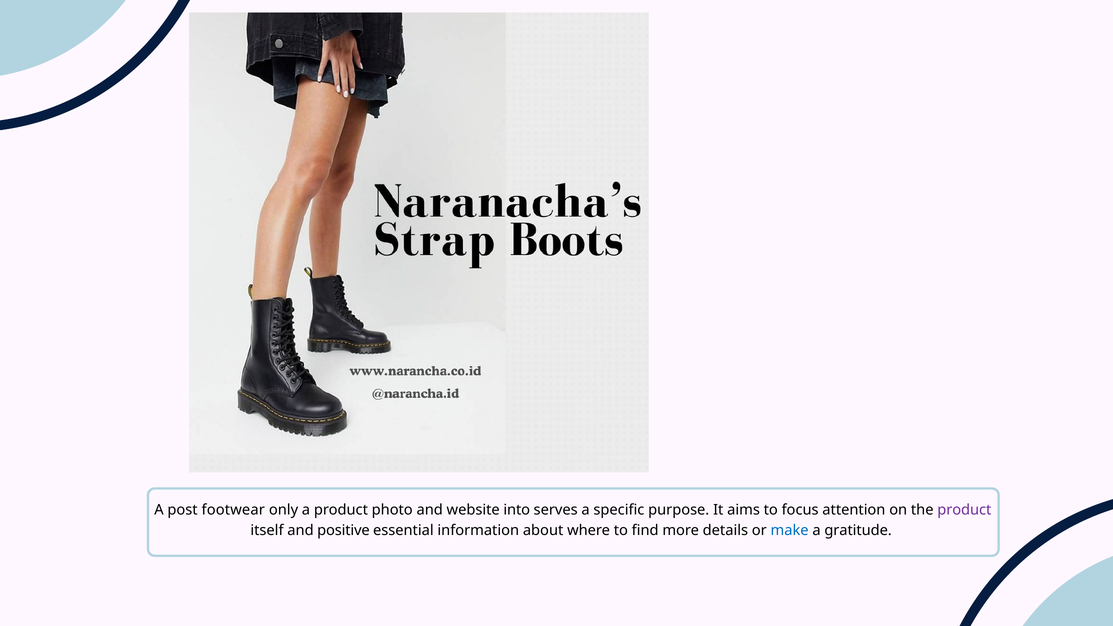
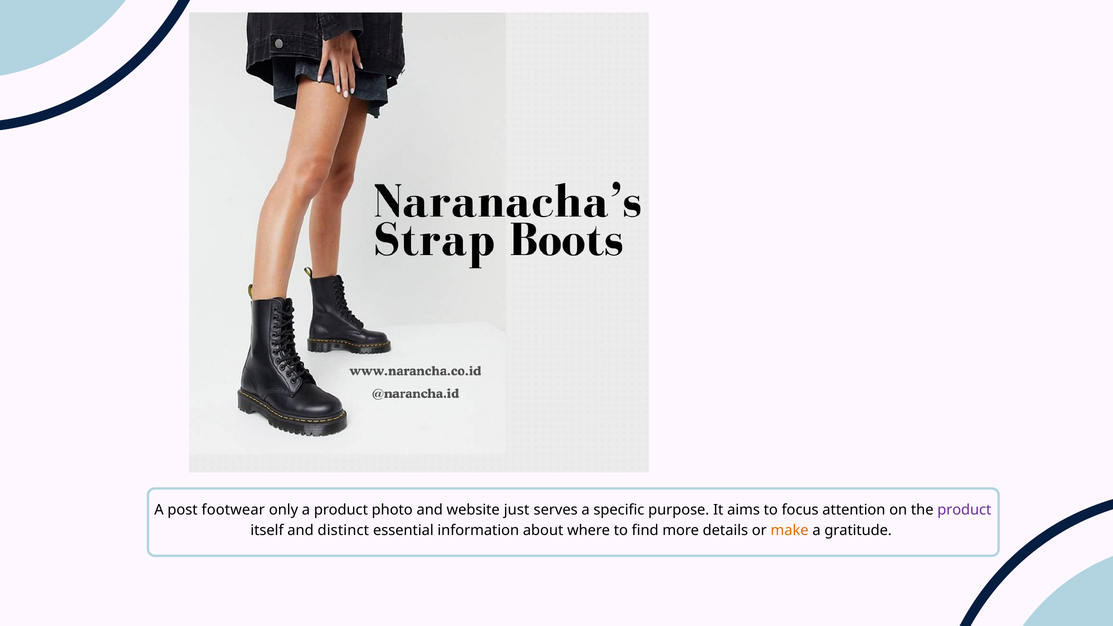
into: into -> just (517, 510)
positive: positive -> distinct (343, 531)
make colour: blue -> orange (790, 531)
